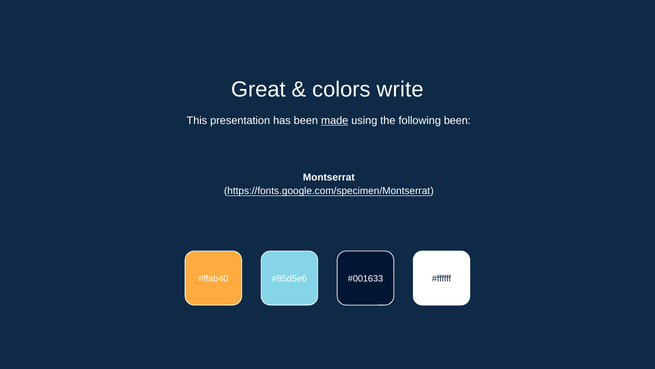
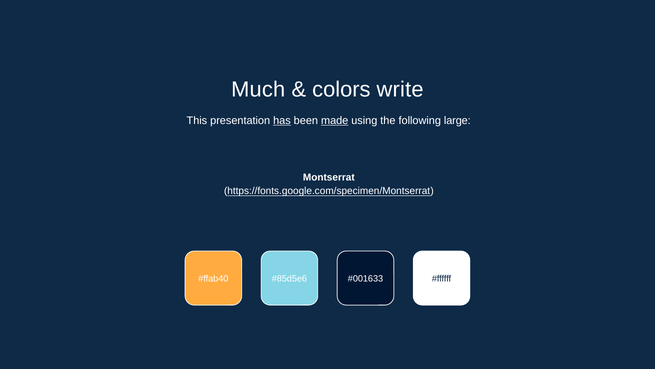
Great: Great -> Much (258, 90)
has underline: none -> present (282, 120)
following been: been -> large (457, 120)
